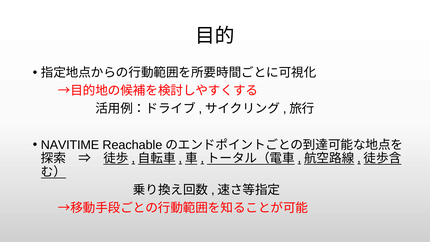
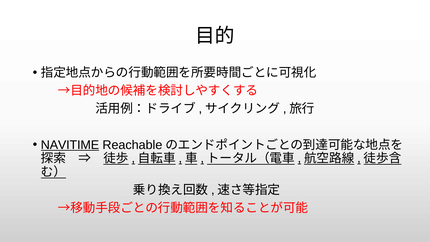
NAVITIME underline: none -> present (70, 145)
